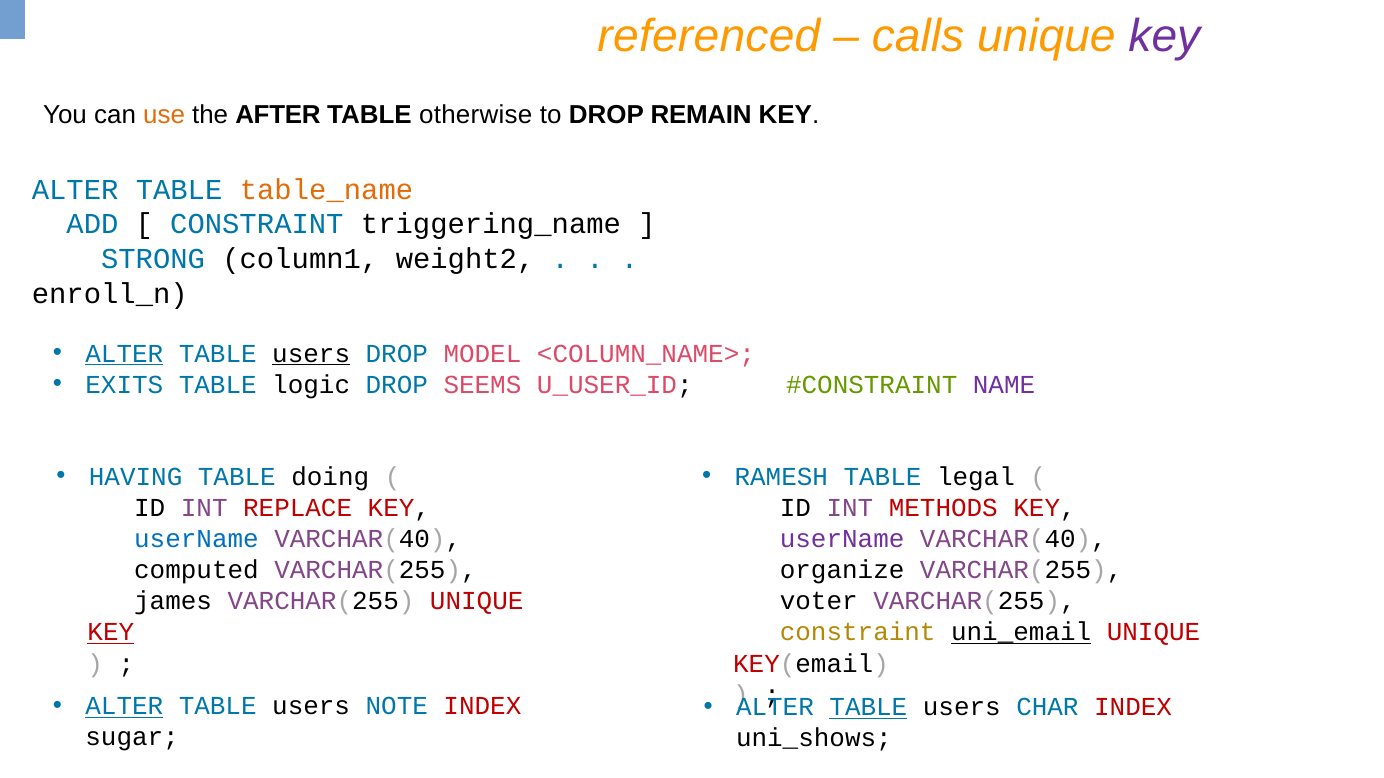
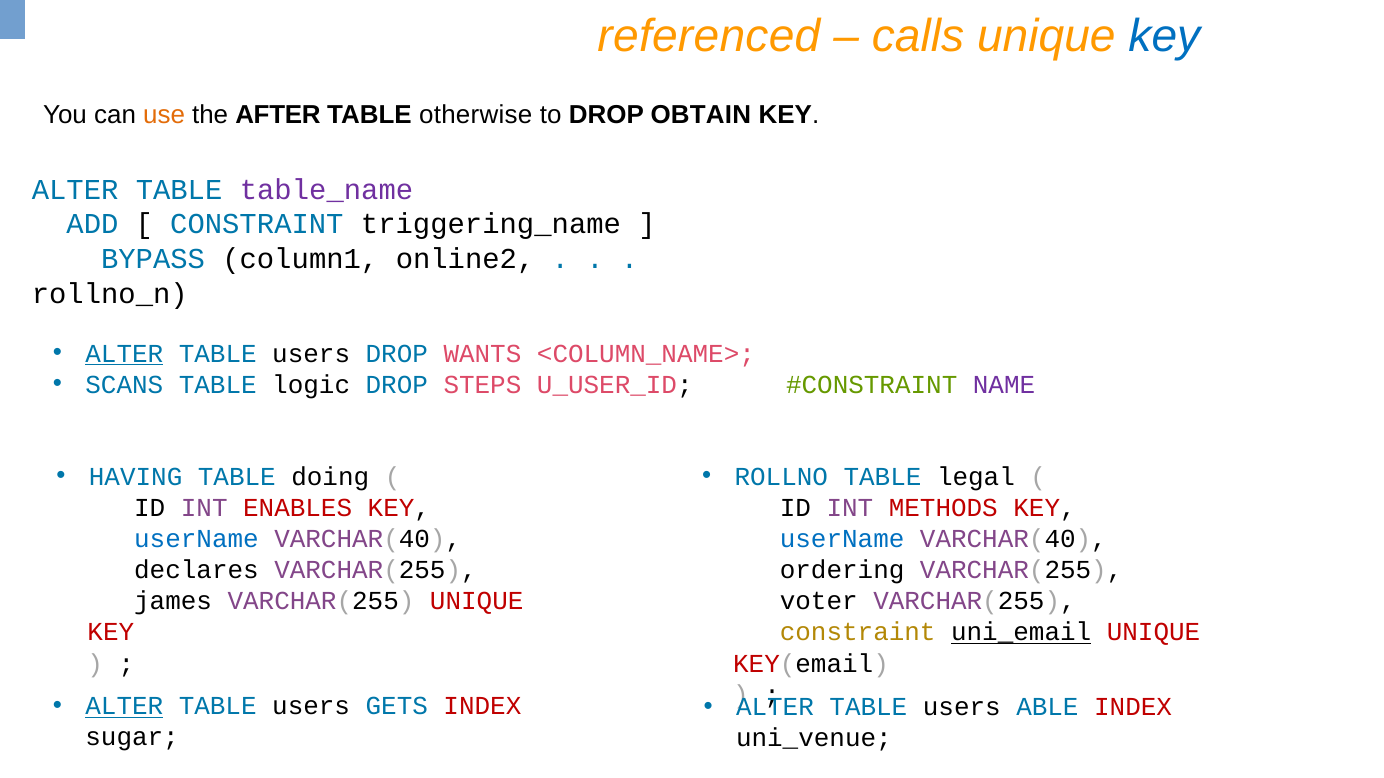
key colour: purple -> blue (1164, 36)
REMAIN: REMAIN -> OBTAIN (701, 115)
table_name colour: orange -> purple (326, 190)
STRONG: STRONG -> BYPASS (153, 259)
weight2: weight2 -> online2 (465, 259)
enroll_n: enroll_n -> rollno_n (110, 294)
users underline: present -> none (311, 354)
MODEL: MODEL -> WANTS (482, 354)
EXITS: EXITS -> SCANS (124, 385)
SEEMS: SEEMS -> STEPS (482, 385)
RAMESH: RAMESH -> ROLLNO (781, 477)
REPLACE: REPLACE -> ENABLES (298, 508)
userName colour: purple -> blue (842, 539)
computed: computed -> declares (196, 571)
organize: organize -> ordering (842, 571)
KEY underline: present -> none (111, 633)
NOTE: NOTE -> GETS (397, 707)
TABLE underline: present -> none (868, 708)
CHAR: CHAR -> ABLE (1047, 708)
uni_shows: uni_shows -> uni_venue (814, 739)
